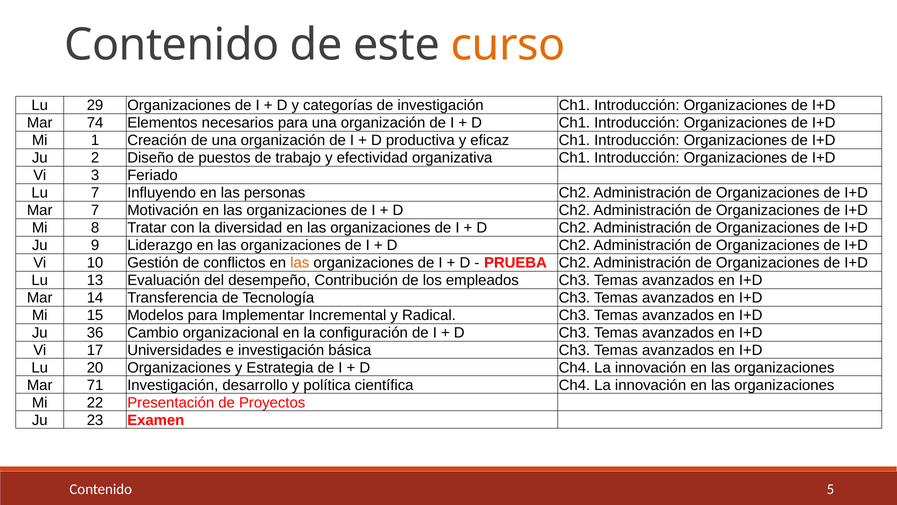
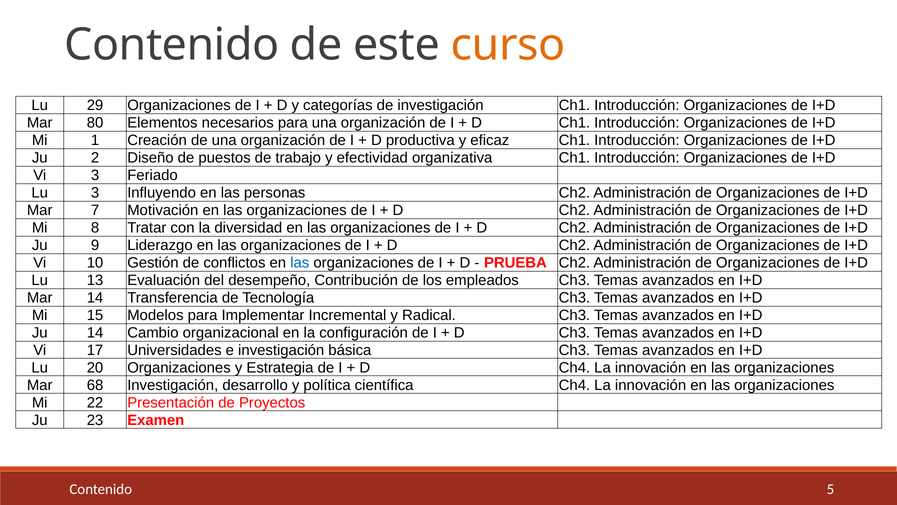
74: 74 -> 80 (95, 123)
Lu 7: 7 -> 3 (95, 193)
las colour: orange -> blue (300, 263)
Ju 36: 36 -> 14 (95, 333)
71: 71 -> 68 (95, 385)
